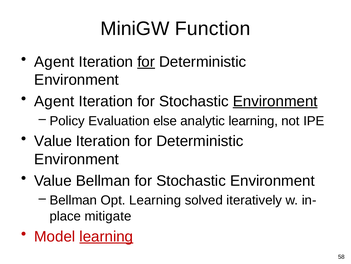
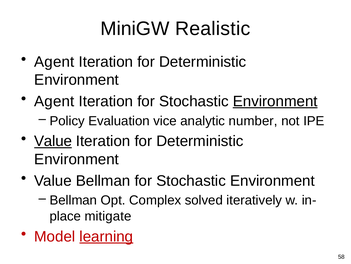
Function: Function -> Realistic (213, 29)
for underline: present -> none (146, 62)
else: else -> vice (165, 121)
analytic learning: learning -> number (253, 121)
Value underline: none -> present (53, 141)
Opt Learning: Learning -> Complex (155, 200)
